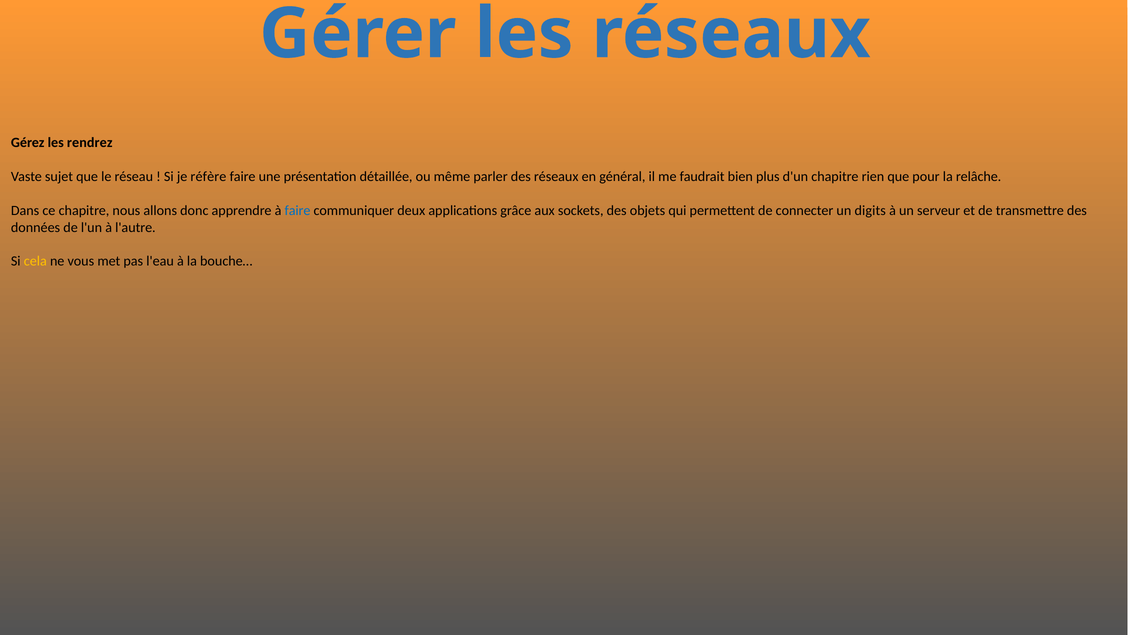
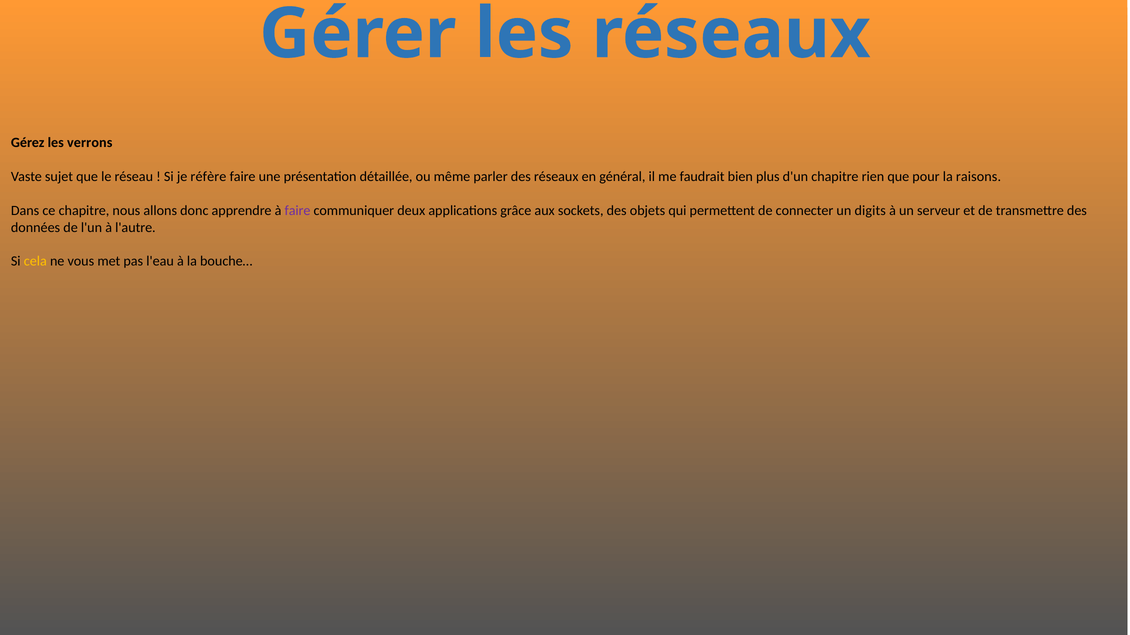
rendrez: rendrez -> verrons (90, 143)
relâche: relâche -> raisons (978, 177)
faire colour: blue -> purple (297, 211)
